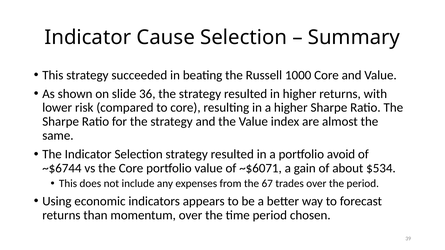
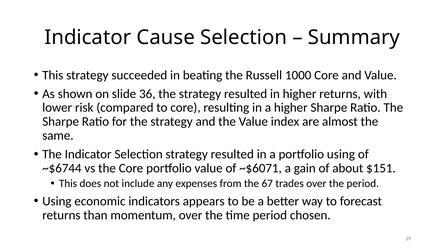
portfolio avoid: avoid -> using (341, 154)
$534: $534 -> $151 (381, 168)
